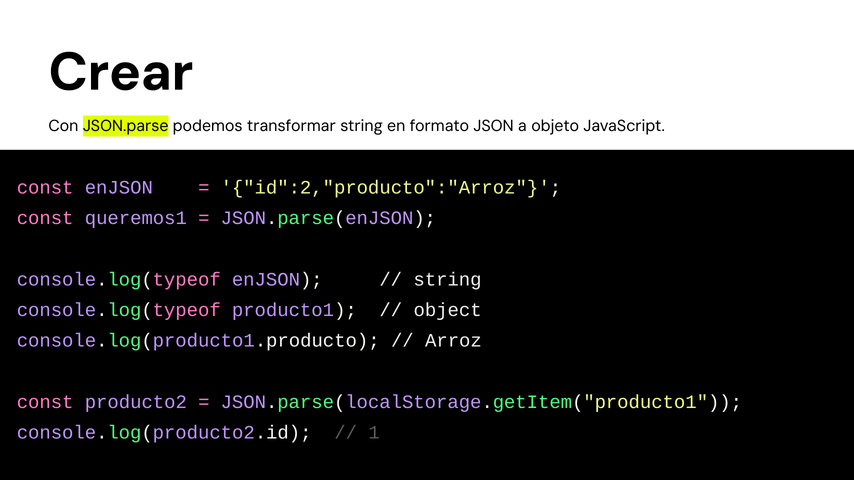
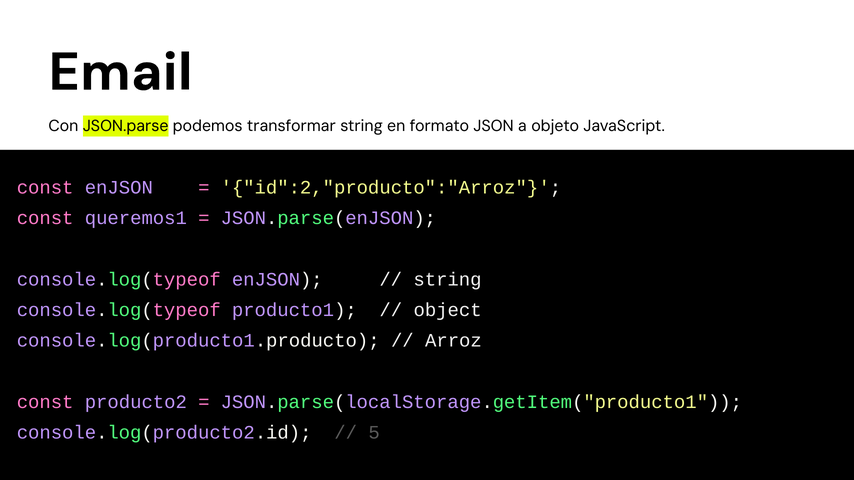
Crear: Crear -> Email (120, 72)
1: 1 -> 5 (374, 433)
